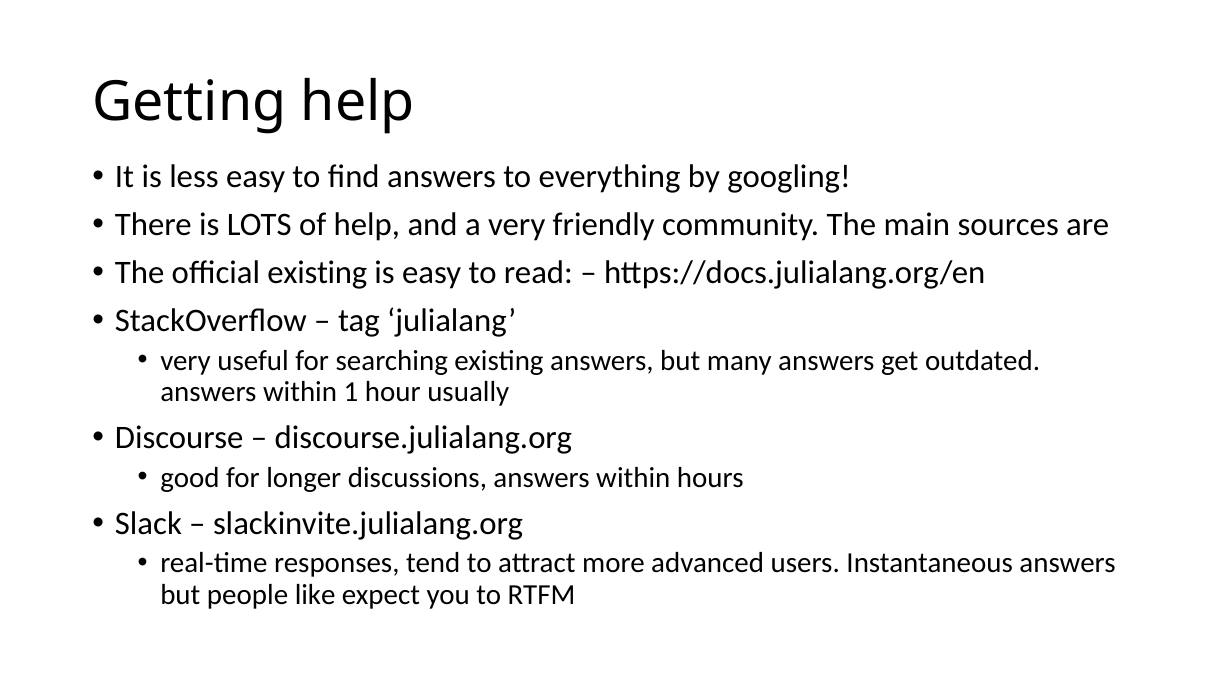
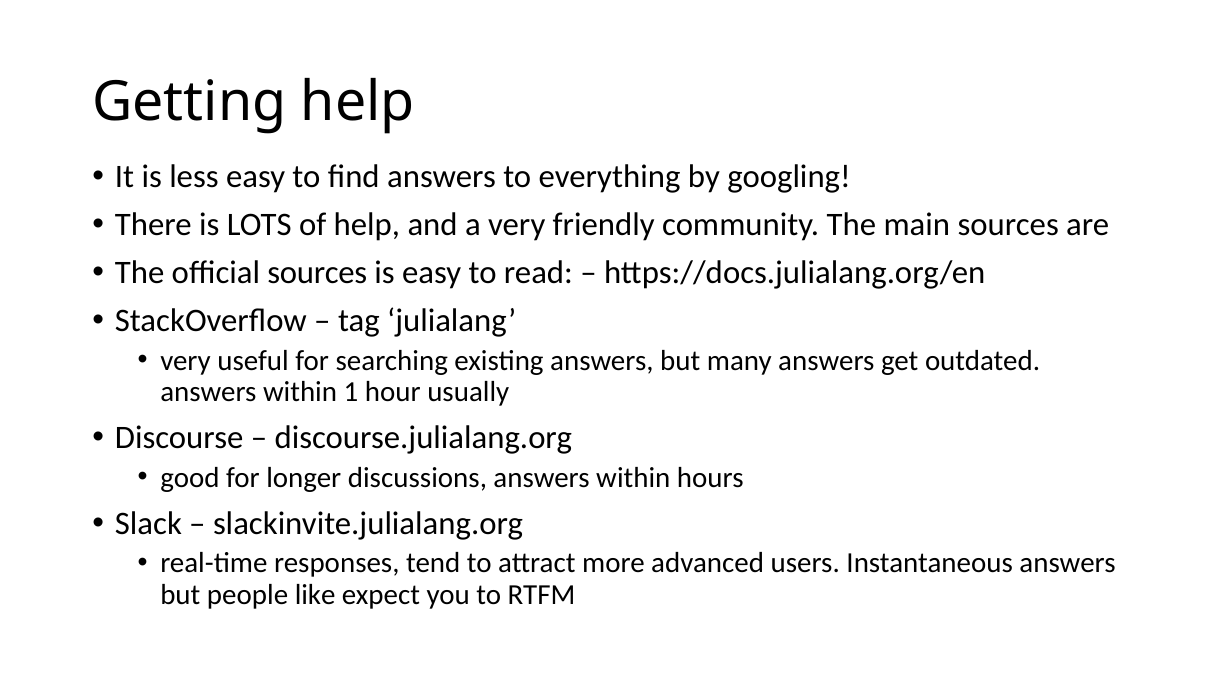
official existing: existing -> sources (317, 273)
